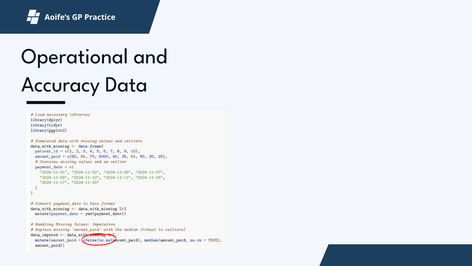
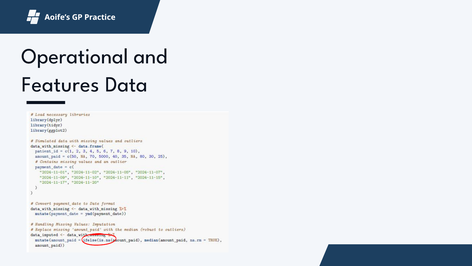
Accuracy: Accuracy -> Features (60, 84)
